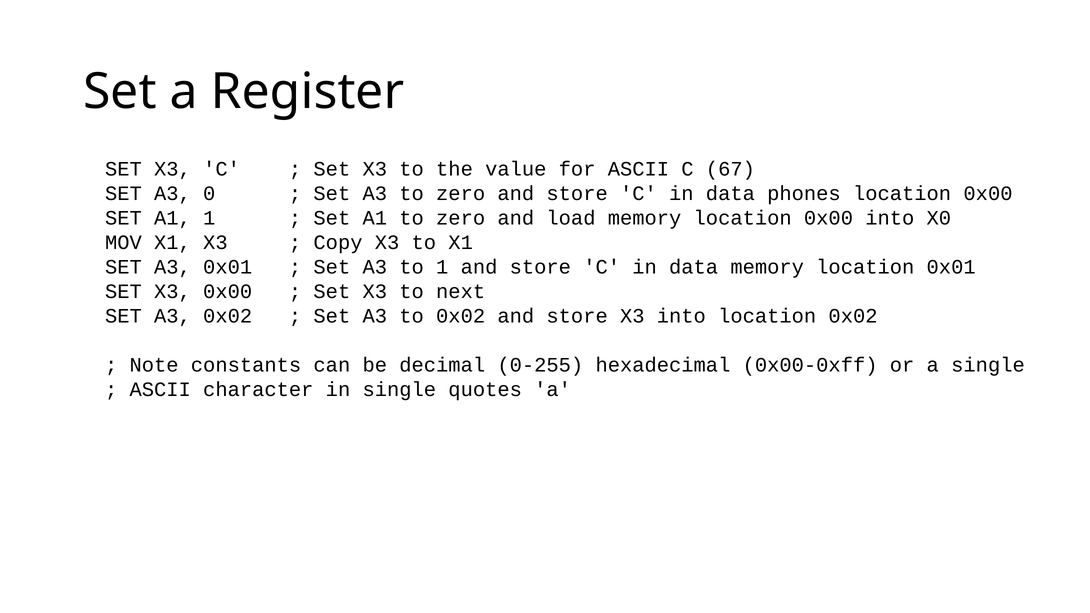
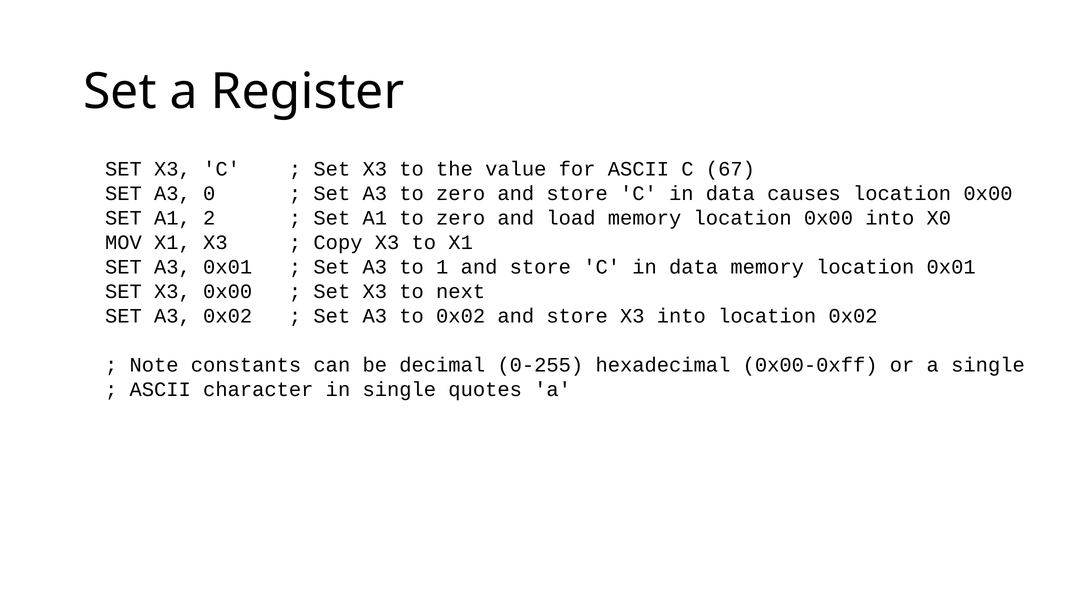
phones: phones -> causes (804, 193)
A1 1: 1 -> 2 (209, 218)
